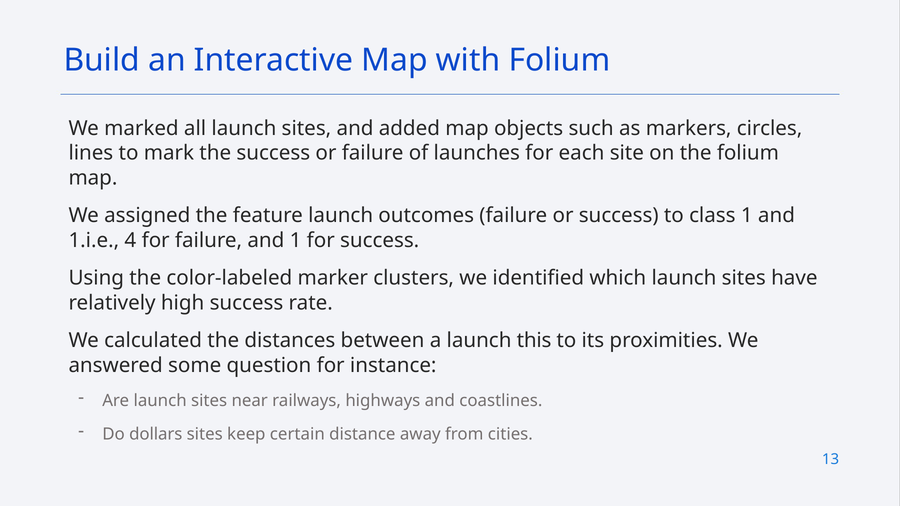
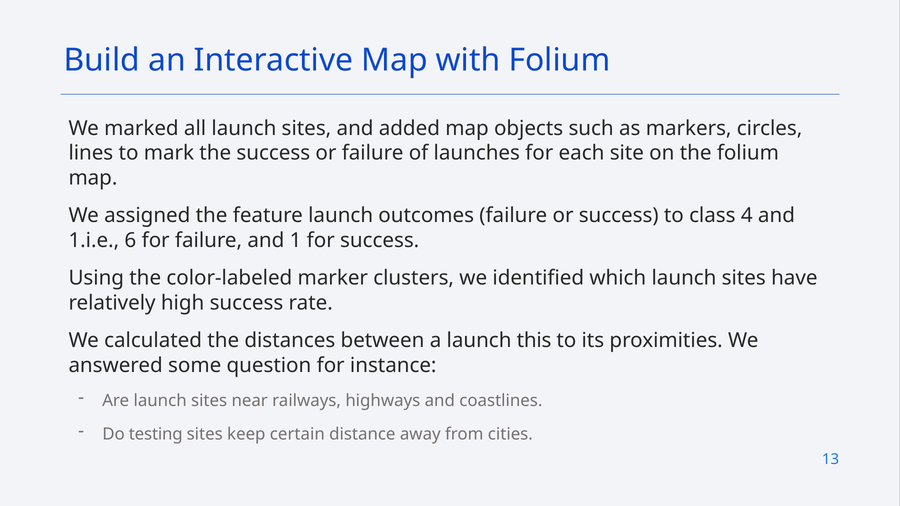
class 1: 1 -> 4 (747, 216)
4: 4 -> 6 (130, 240)
dollars: dollars -> testing (156, 434)
